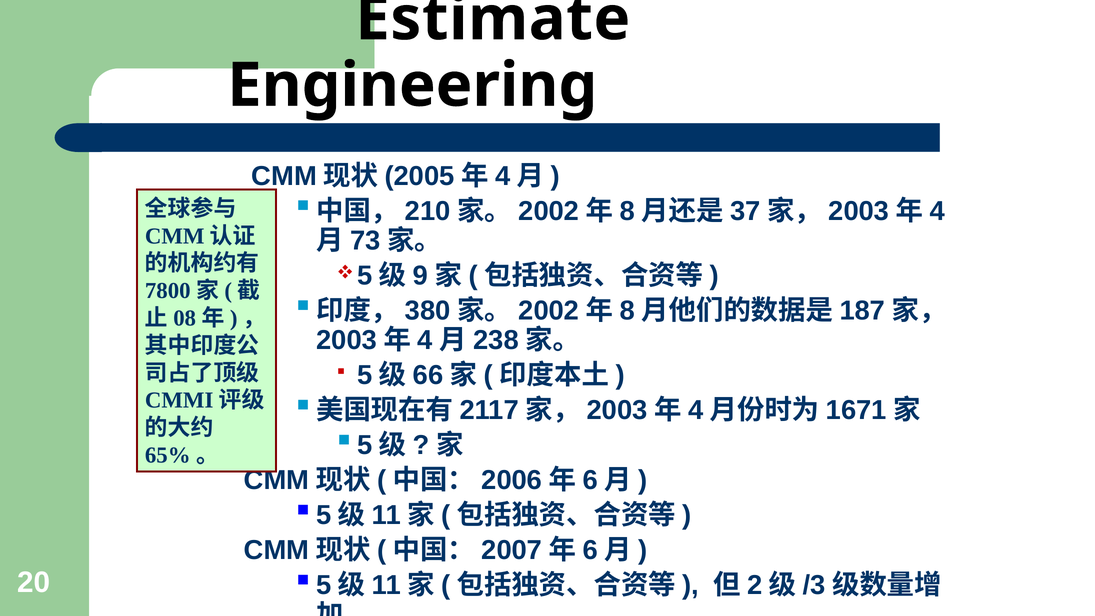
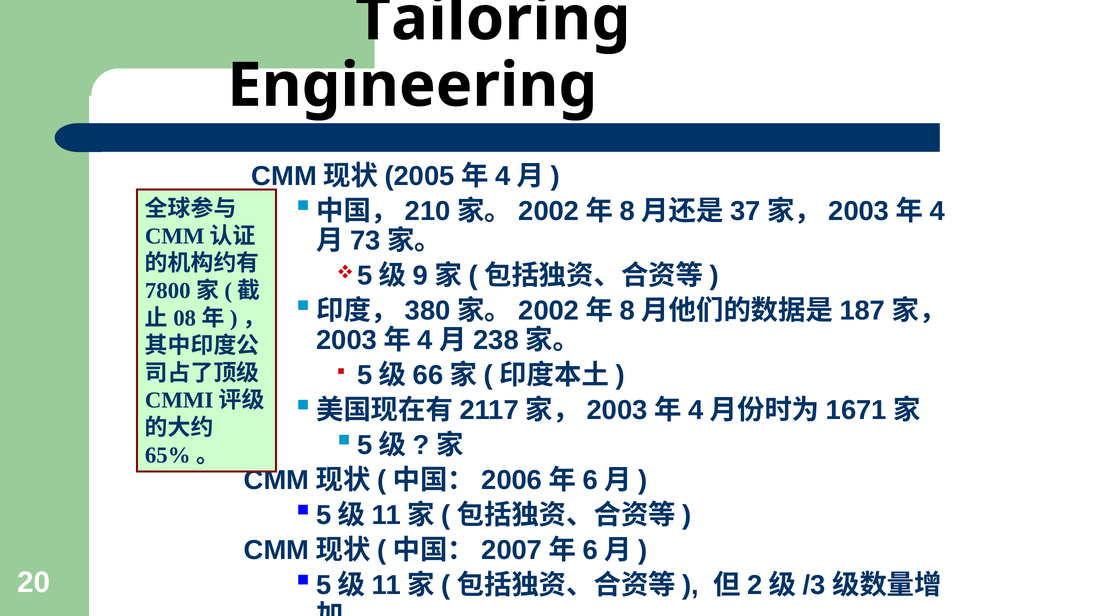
Estimate: Estimate -> Tailoring (493, 19)
